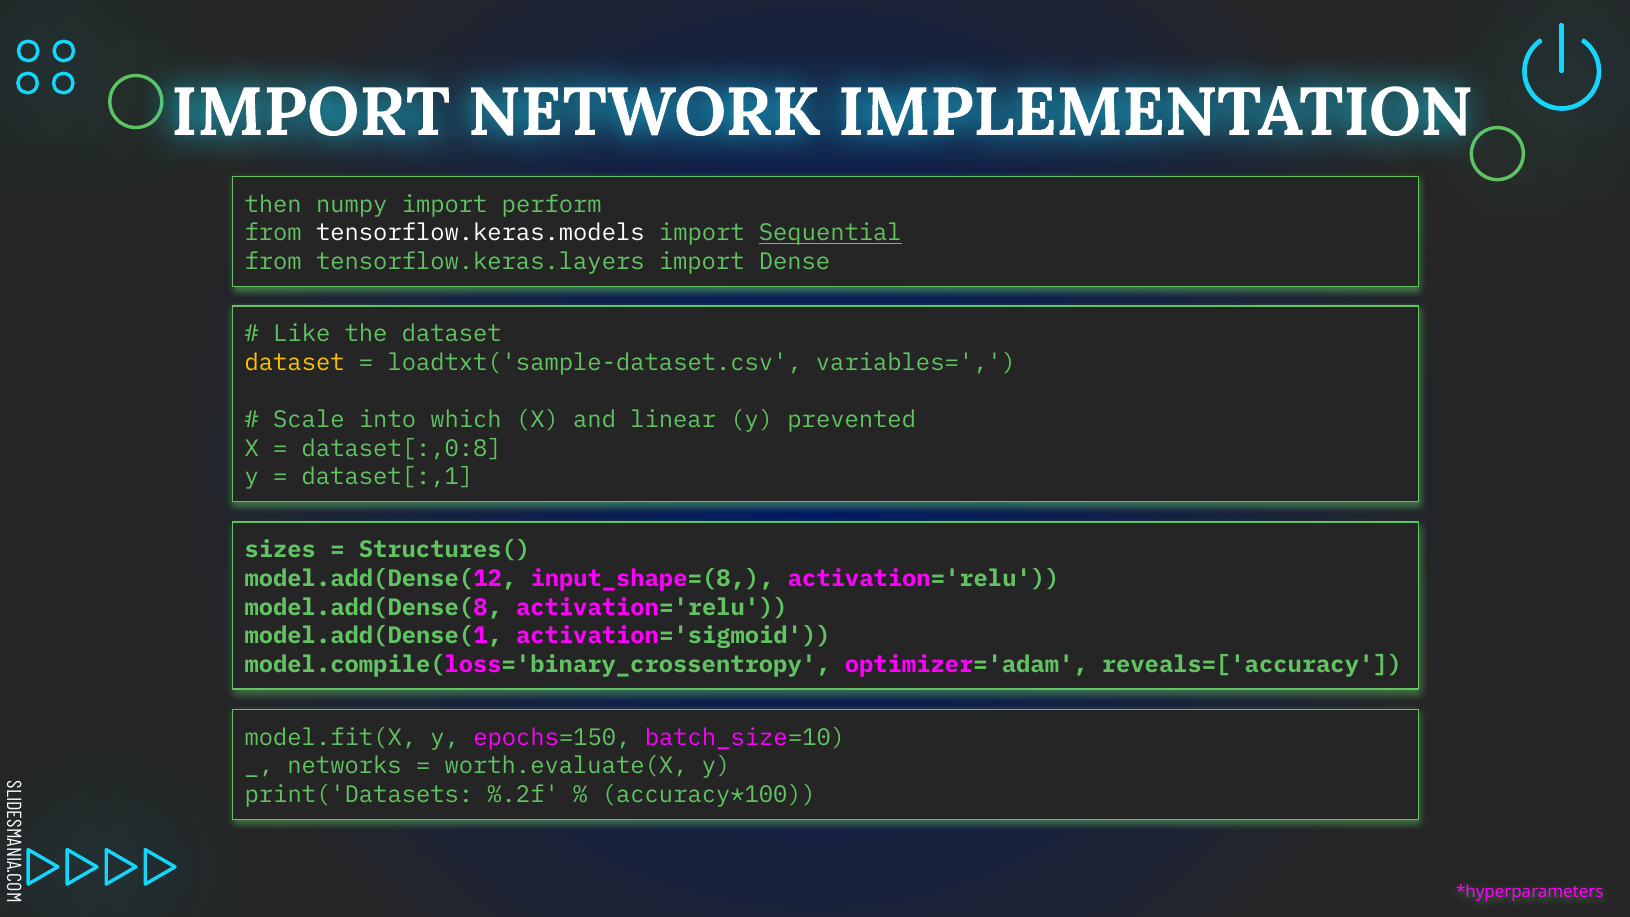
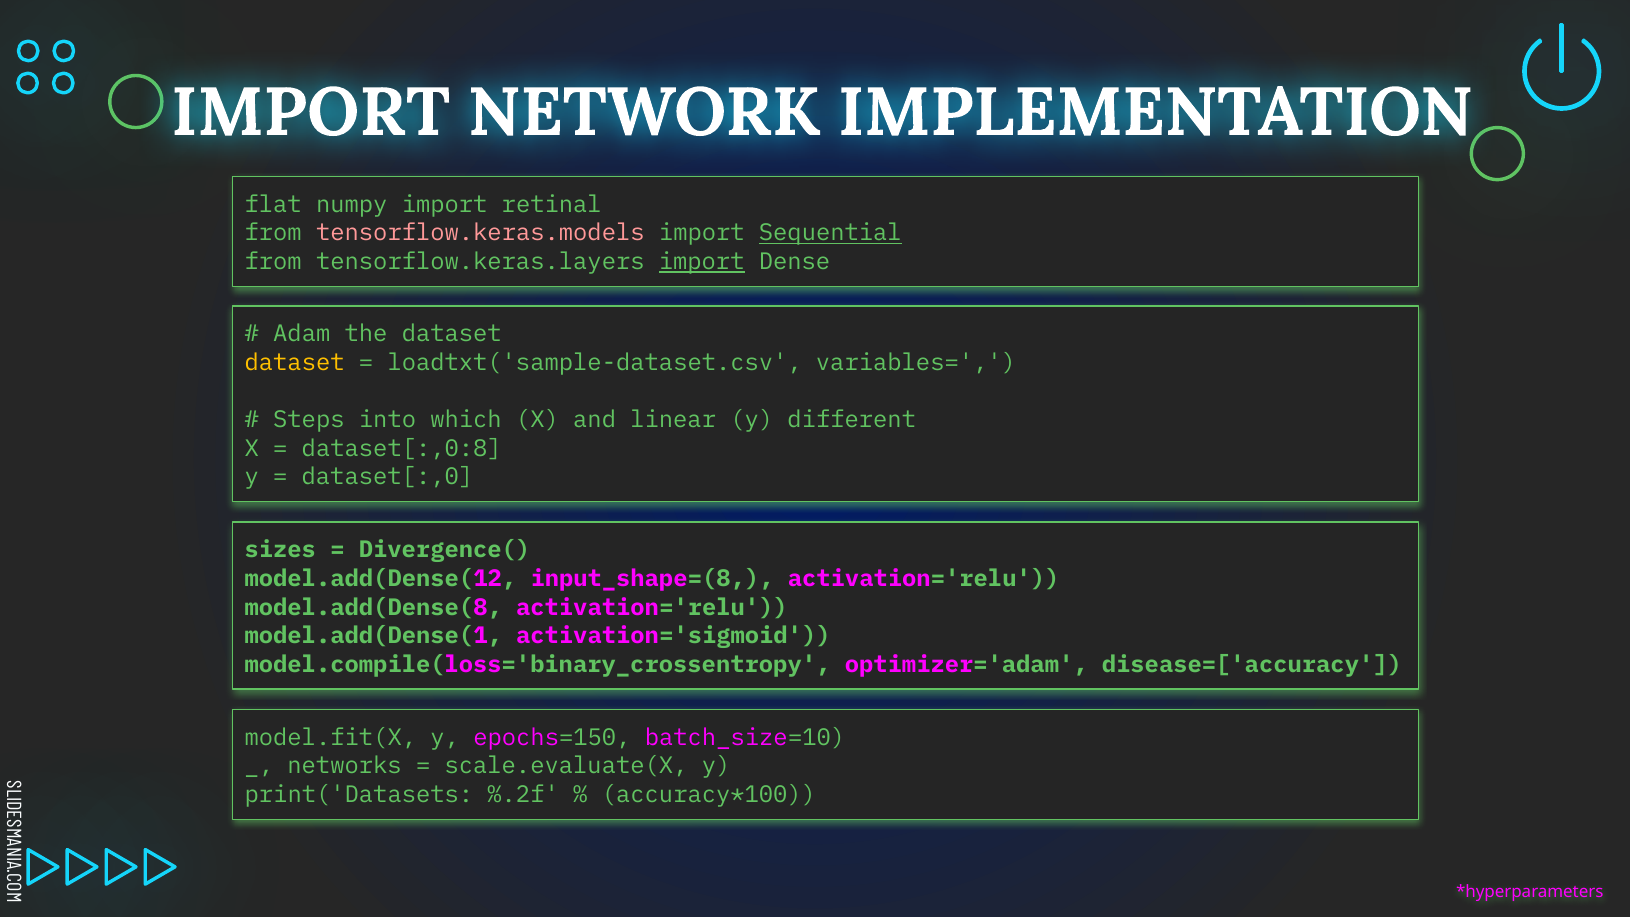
then: then -> flat (273, 205)
perform: perform -> retinal (552, 205)
tensorflow.keras.models colour: white -> pink (480, 233)
import underline: none -> present (702, 262)
Like: Like -> Adam (302, 334)
Scale: Scale -> Steps (309, 420)
prevented: prevented -> different (852, 420)
dataset[:,1: dataset[:,1 -> dataset[:,0 (387, 477)
Structures(: Structures( -> Divergence( (445, 550)
reveals=['accuracy: reveals=['accuracy -> disease=['accuracy (1252, 664)
worth.evaluate(X: worth.evaluate(X -> scale.evaluate(X (566, 766)
